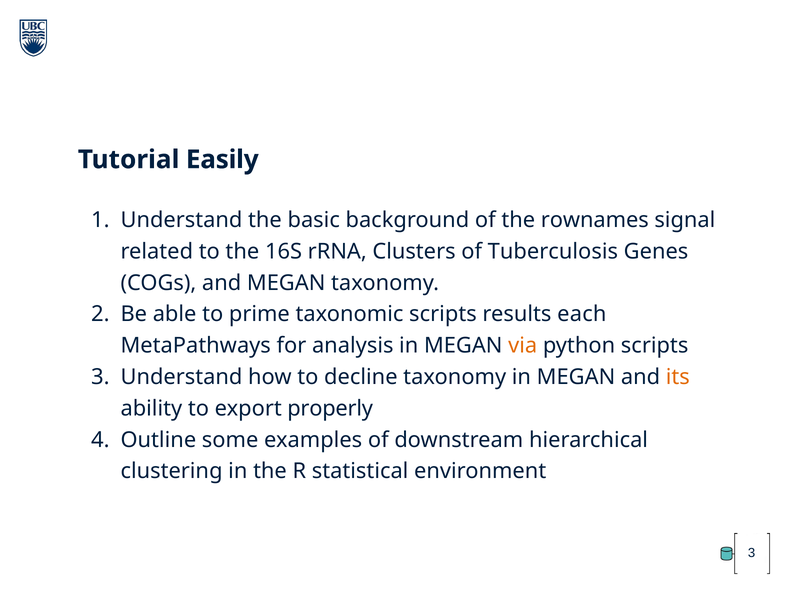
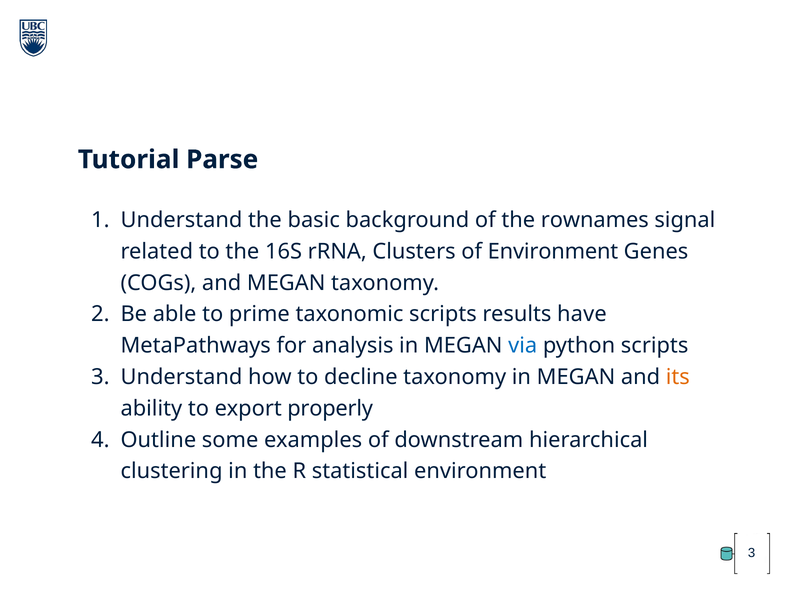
Easily: Easily -> Parse (222, 160)
of Tuberculosis: Tuberculosis -> Environment (553, 252)
each: each -> have (582, 314)
via colour: orange -> blue (523, 346)
